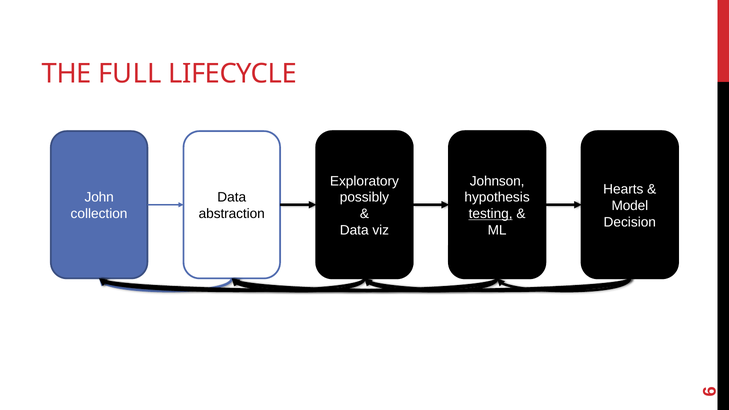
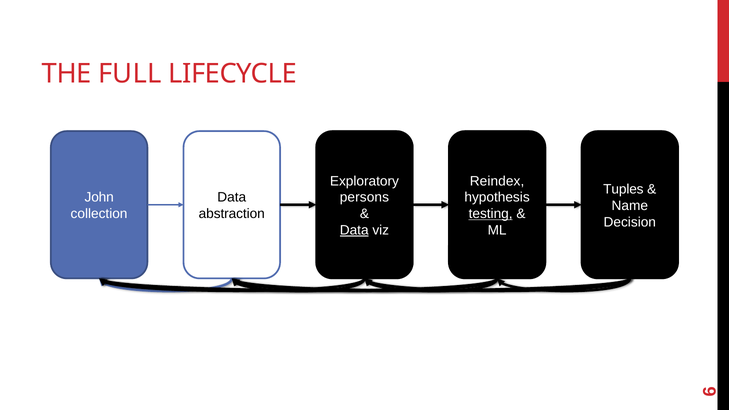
Johnson: Johnson -> Reindex (497, 181)
Hearts: Hearts -> Tuples (623, 189)
possibly: possibly -> persons (364, 198)
Model: Model -> Name (630, 206)
Data underline: none -> present (354, 230)
